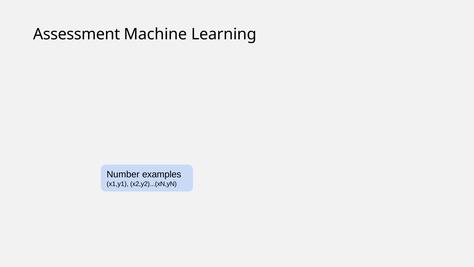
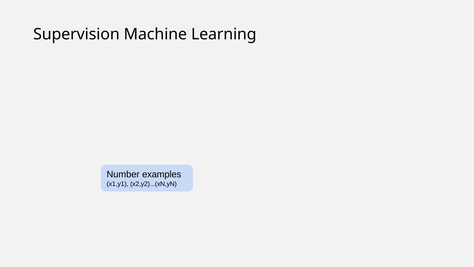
Assessment: Assessment -> Supervision (76, 34)
